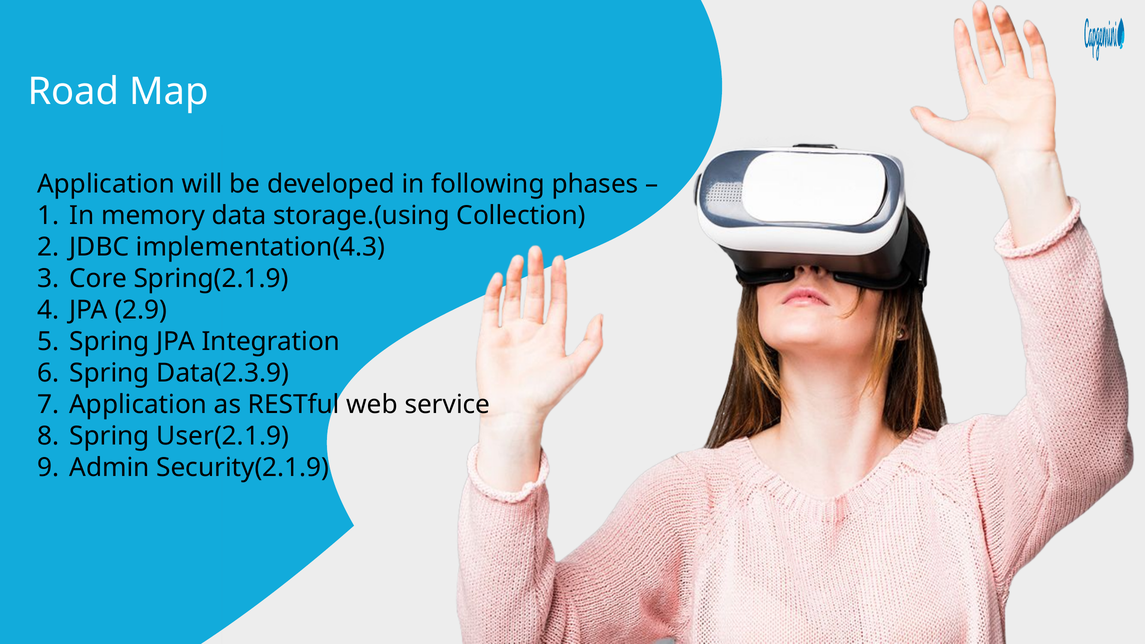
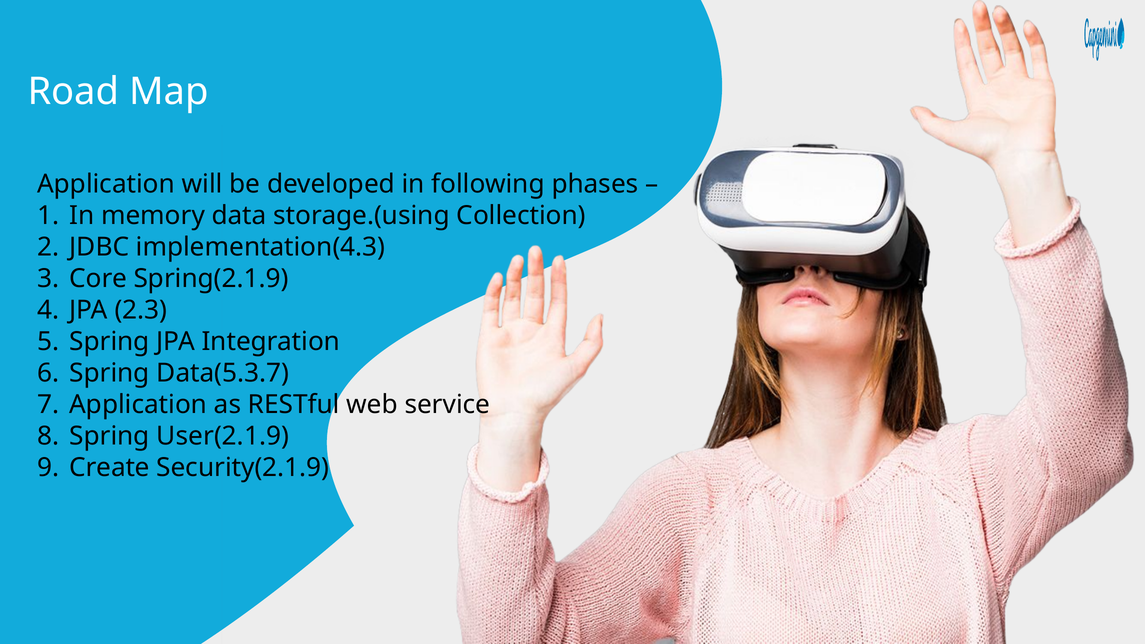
2.9: 2.9 -> 2.3 (141, 310)
Data(2.3.9: Data(2.3.9 -> Data(5.3.7 (223, 373)
Admin: Admin -> Create (110, 468)
